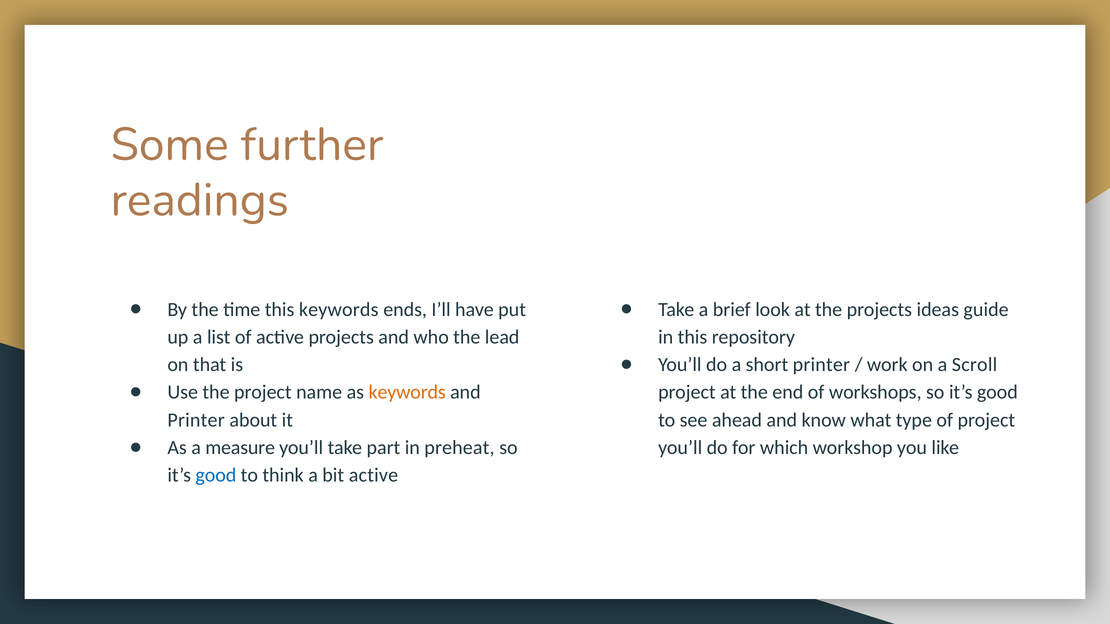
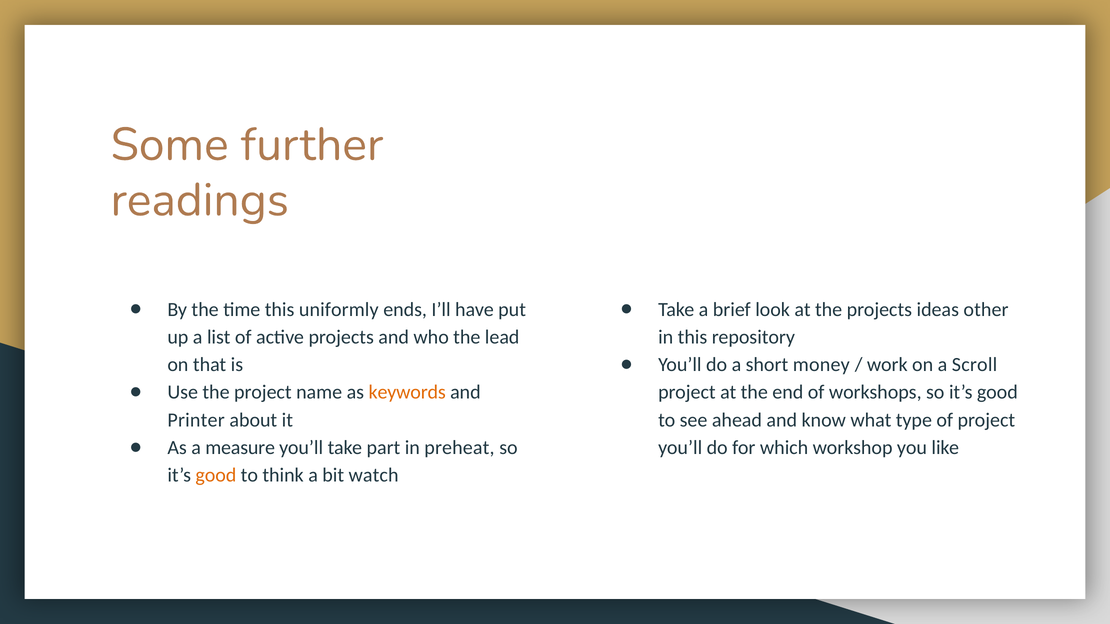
this keywords: keywords -> uniformly (339, 310)
guide: guide -> other (986, 310)
short printer: printer -> money (821, 365)
good colour: blue -> orange (216, 476)
bit active: active -> watch (374, 476)
